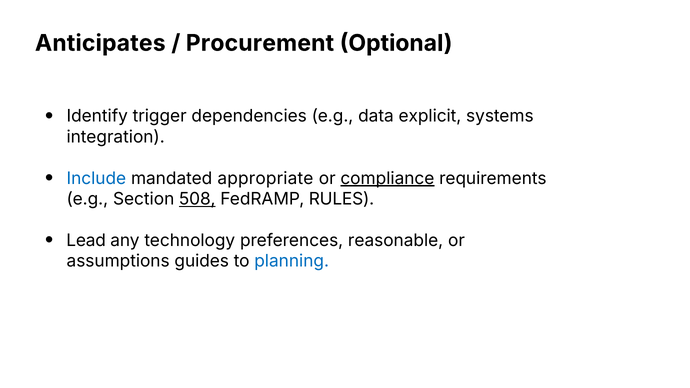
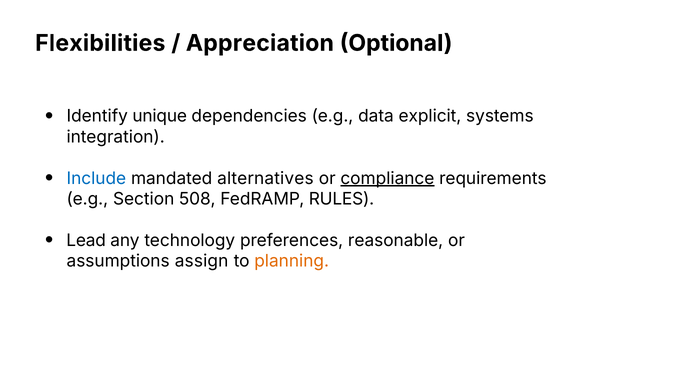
Anticipates: Anticipates -> Flexibilities (100, 43)
Procurement: Procurement -> Appreciation (260, 43)
trigger: trigger -> unique (160, 116)
appropriate: appropriate -> alternatives (265, 178)
508 underline: present -> none (197, 199)
guides: guides -> assign (202, 261)
planning colour: blue -> orange (292, 261)
